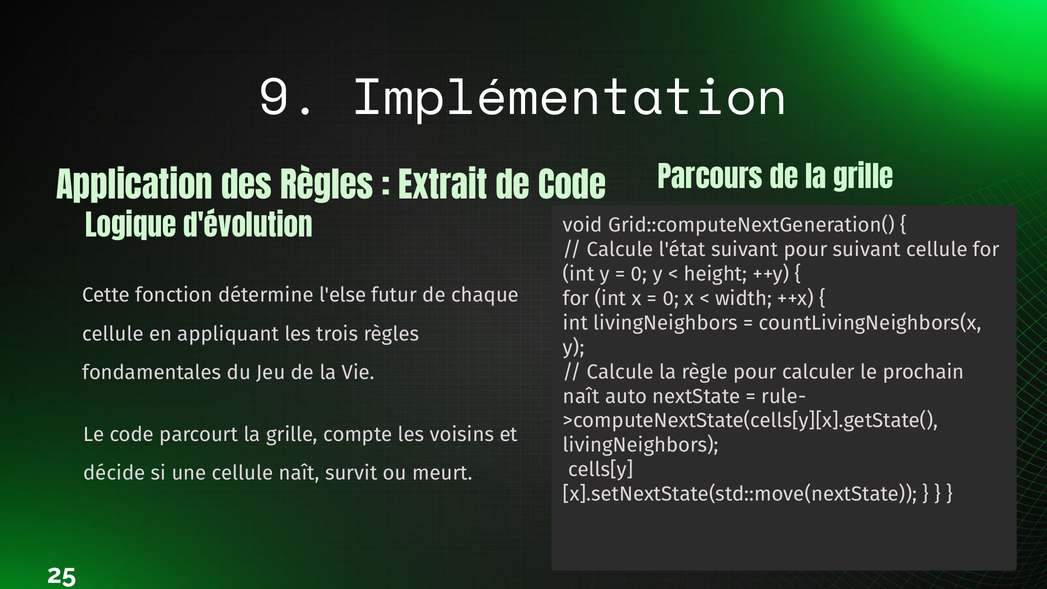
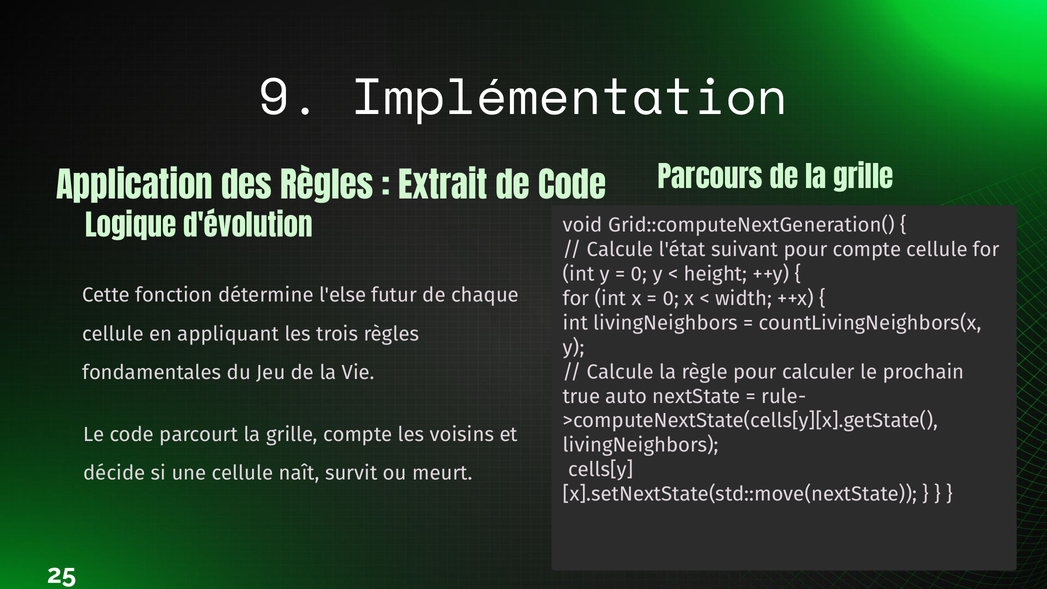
pour suivant: suivant -> compte (867, 250)
naît: naît -> true (581, 396)
